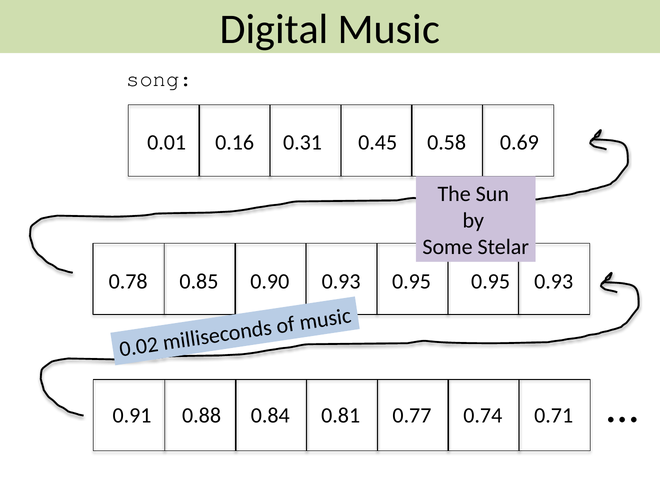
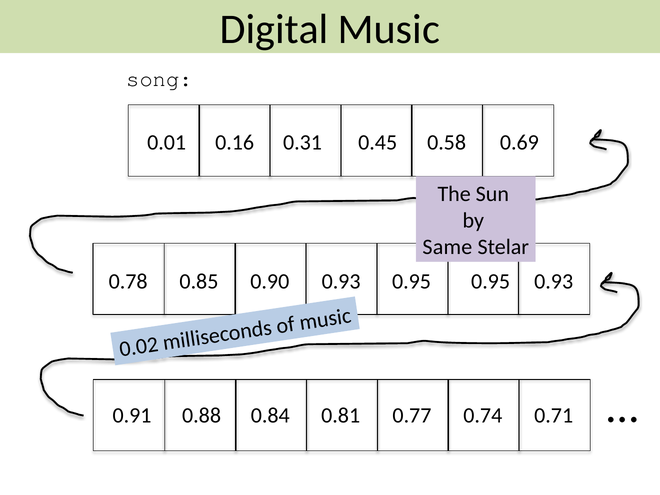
Some: Some -> Same (447, 247)
